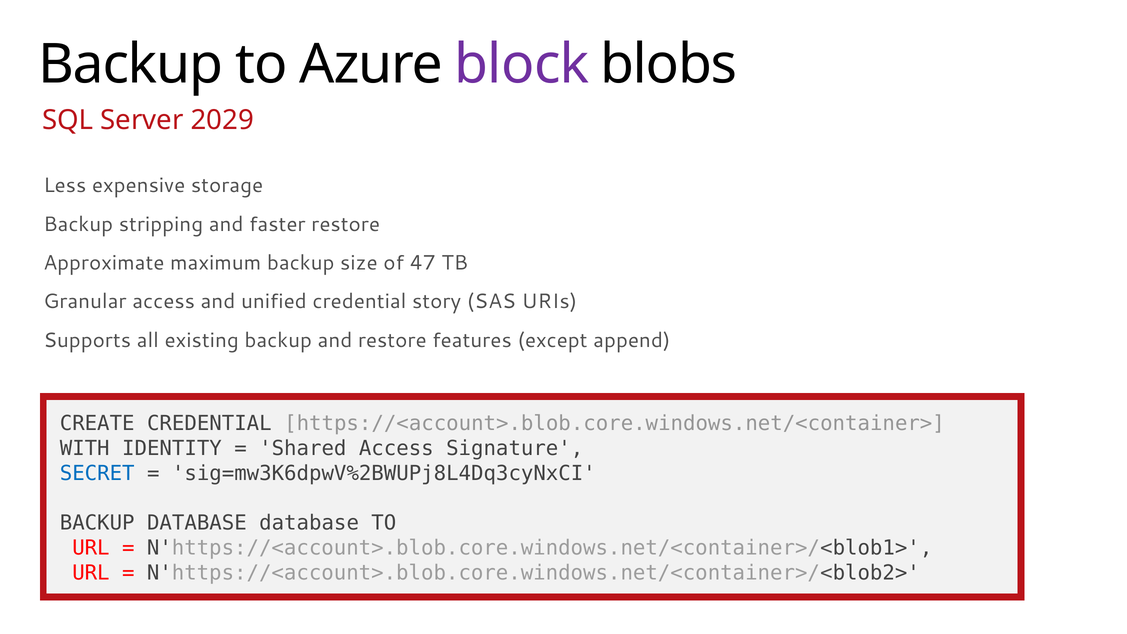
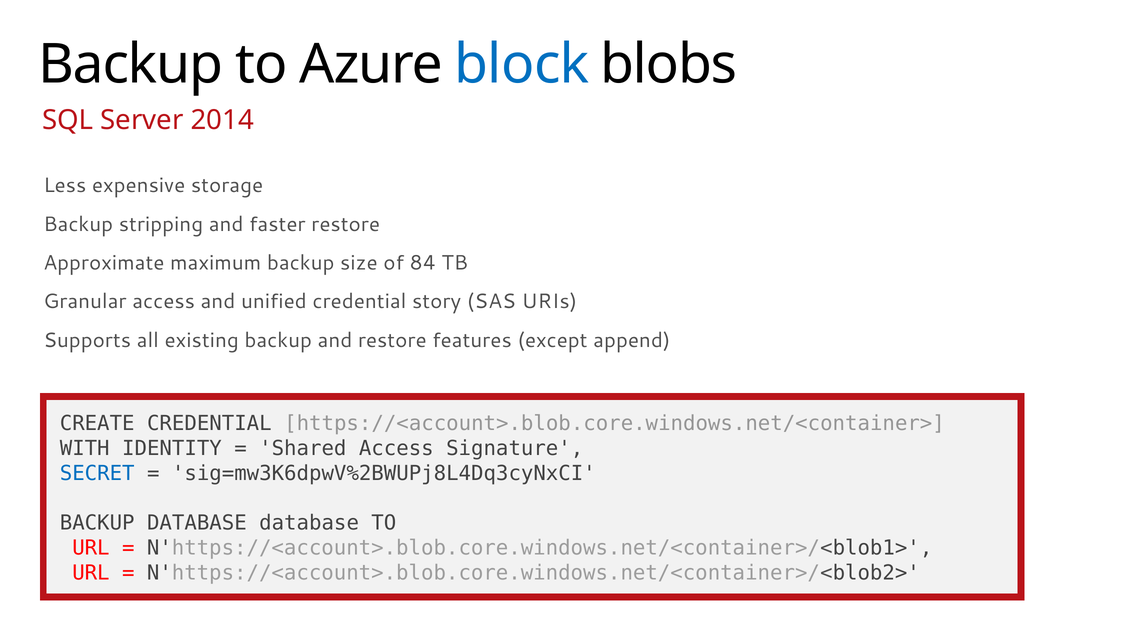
block colour: purple -> blue (522, 65)
2029: 2029 -> 2014 (222, 120)
47: 47 -> 84 (423, 263)
